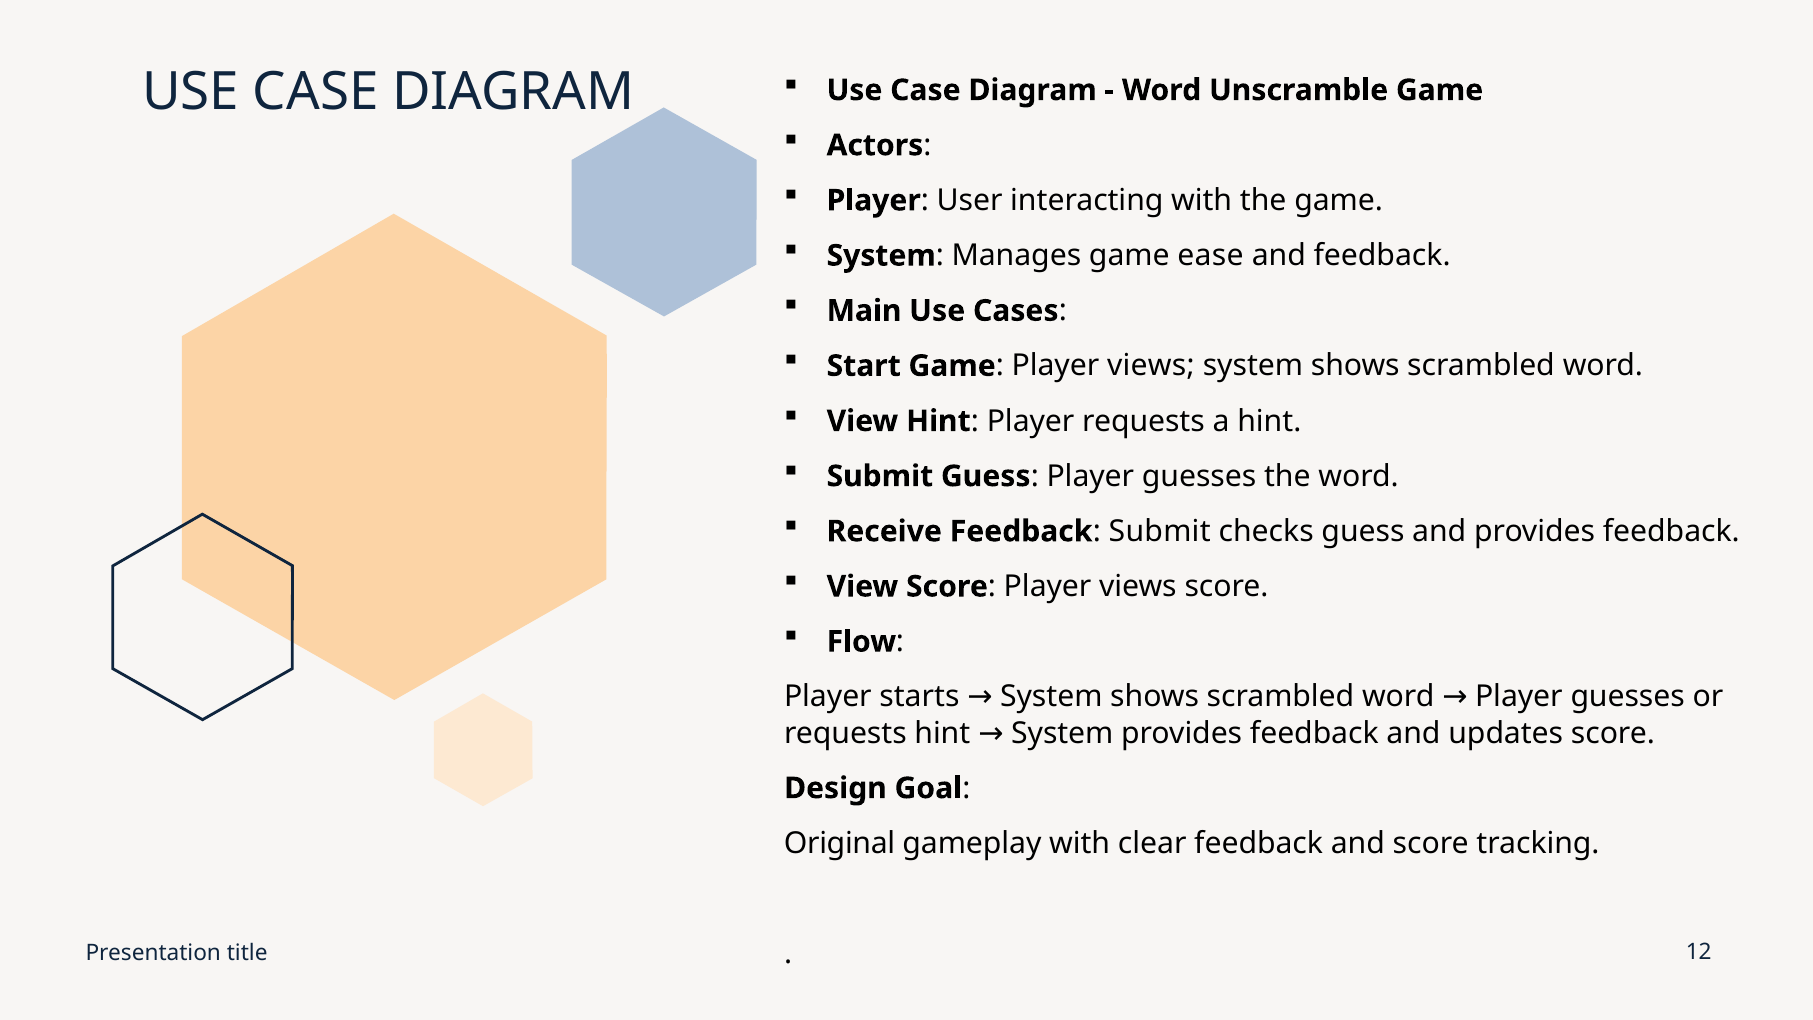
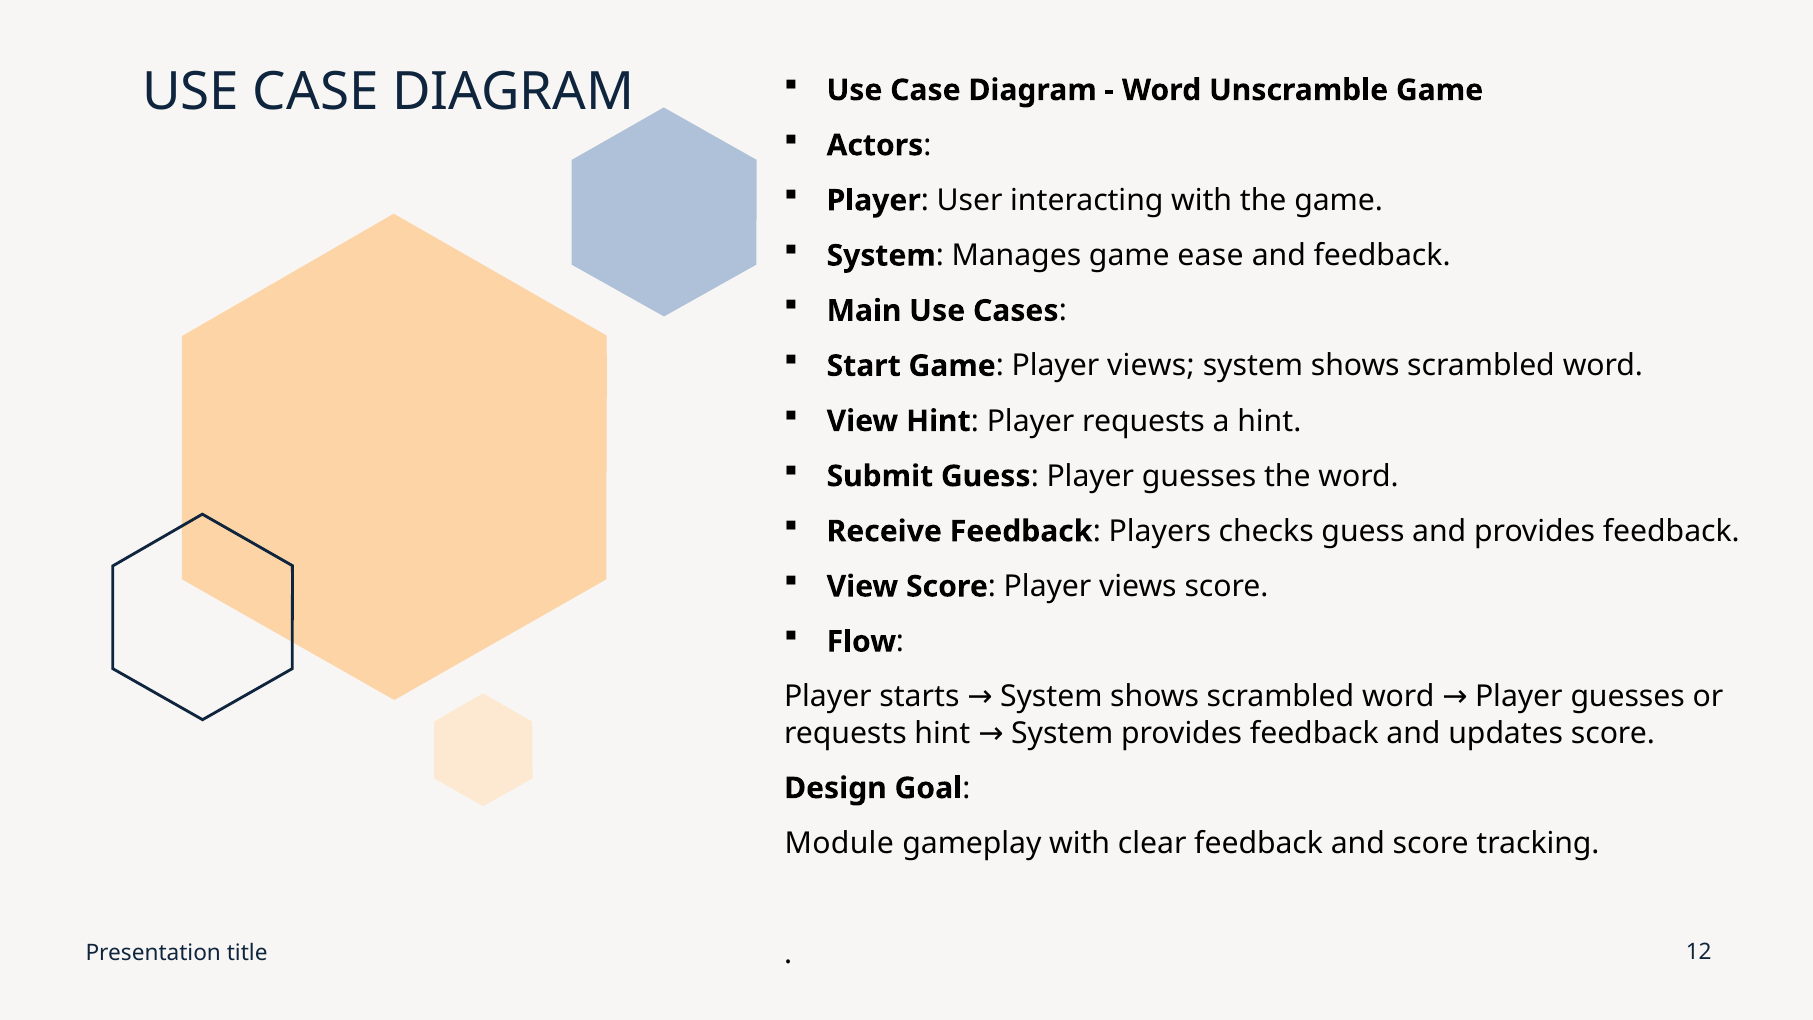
Feedback Submit: Submit -> Players (1160, 531)
Original: Original -> Module (839, 843)
